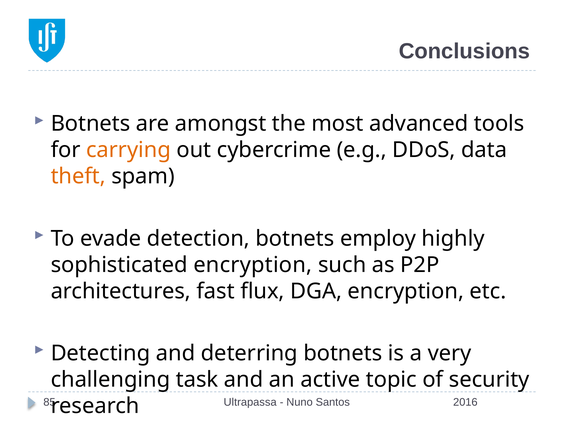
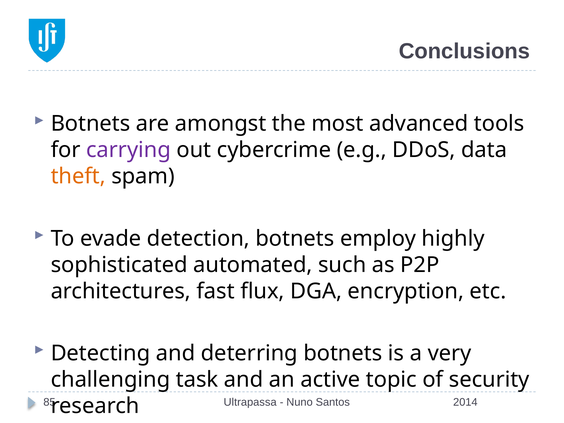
carrying colour: orange -> purple (128, 150)
sophisticated encryption: encryption -> automated (253, 265)
2016: 2016 -> 2014 (465, 402)
